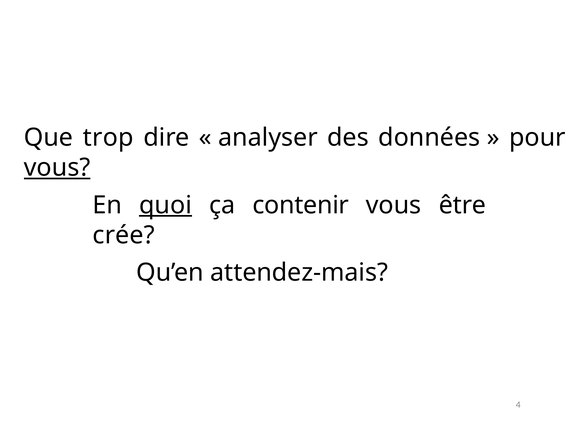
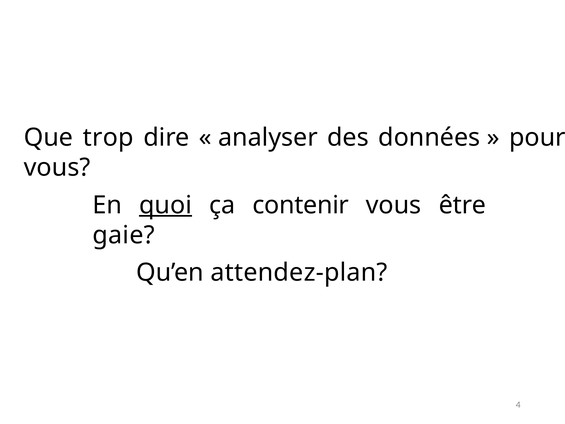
vous underline: present -> none (57, 168)
crée: crée -> gaie (124, 235)
attendez-mais: attendez-mais -> attendez-plan (299, 272)
